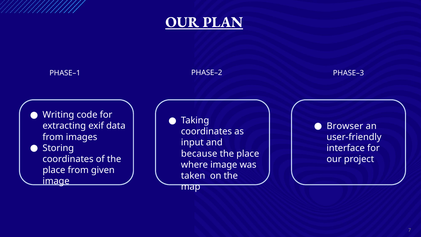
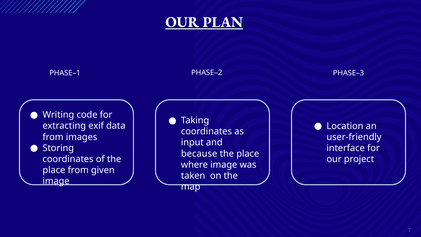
Browser: Browser -> Location (345, 126)
